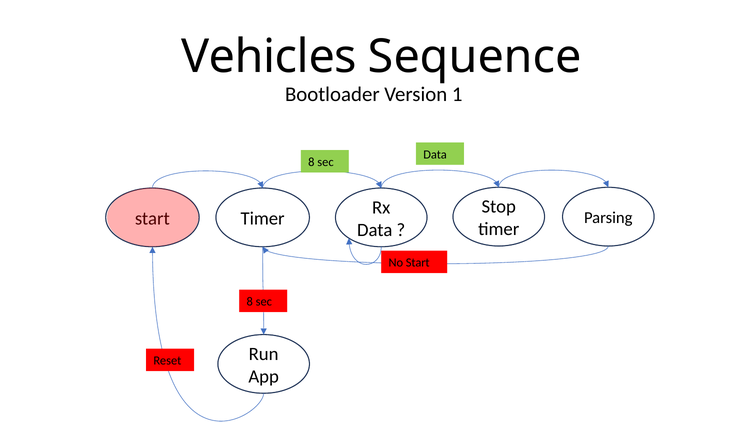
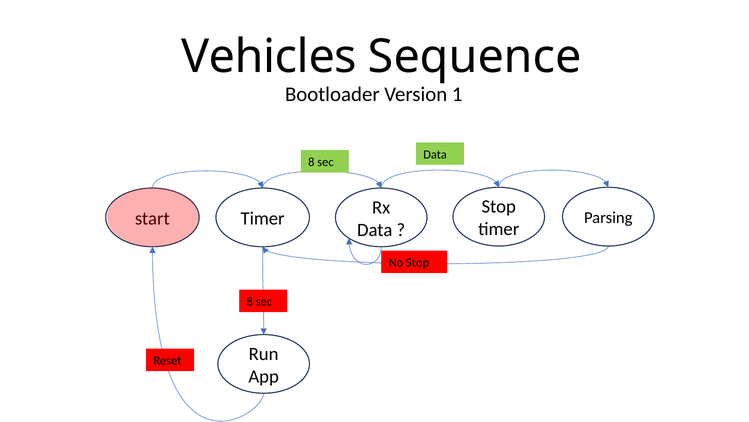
No Start: Start -> Stop (418, 262)
